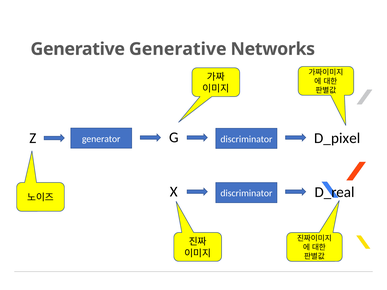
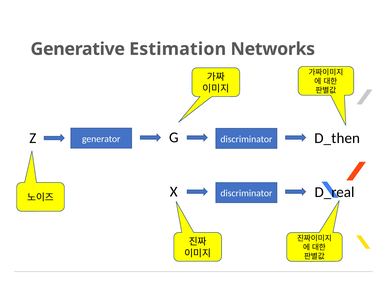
Generative Generative: Generative -> Estimation (178, 49)
D_pixel: D_pixel -> D_then (337, 138)
